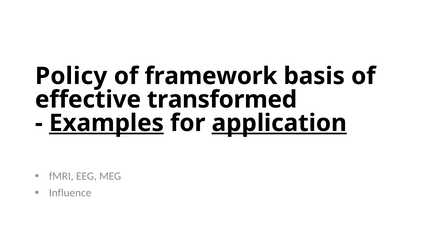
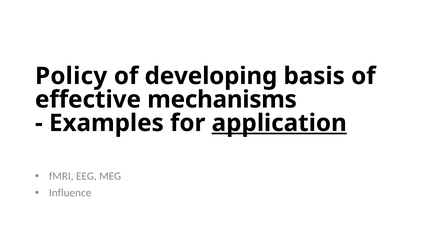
framework: framework -> developing (211, 76)
transformed: transformed -> mechanisms (222, 100)
Examples underline: present -> none (106, 123)
